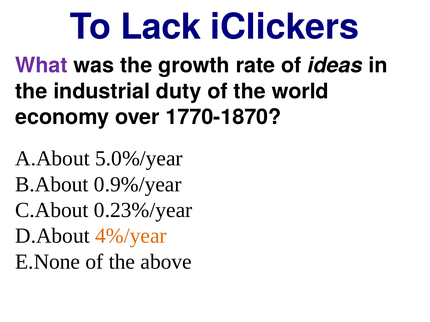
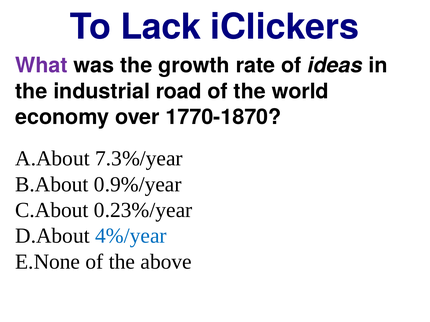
duty: duty -> road (179, 91)
5.0%/year: 5.0%/year -> 7.3%/year (139, 159)
4%/year colour: orange -> blue (131, 236)
